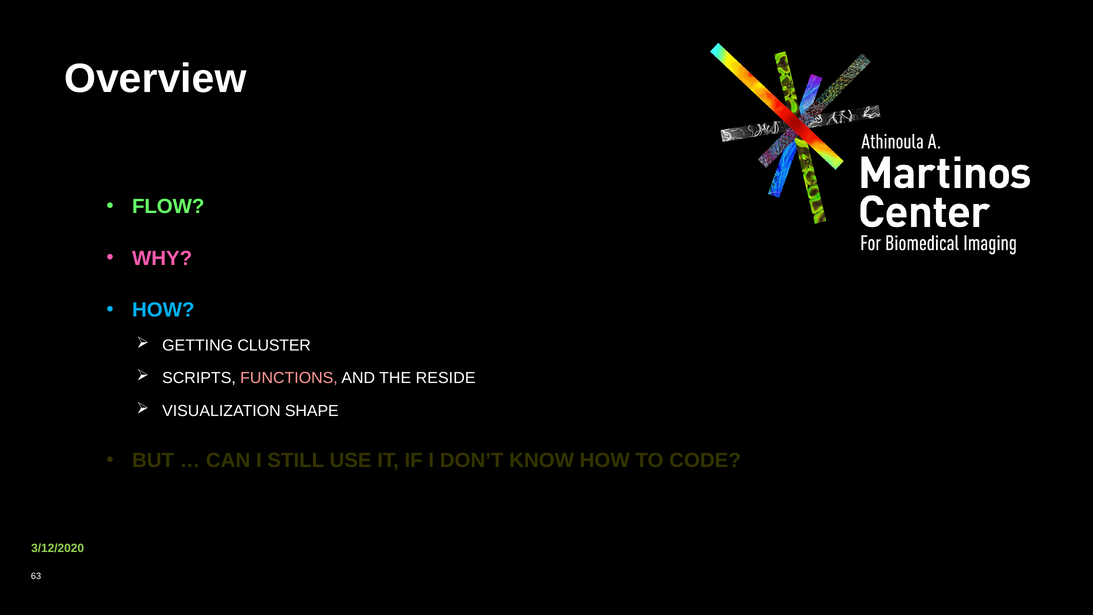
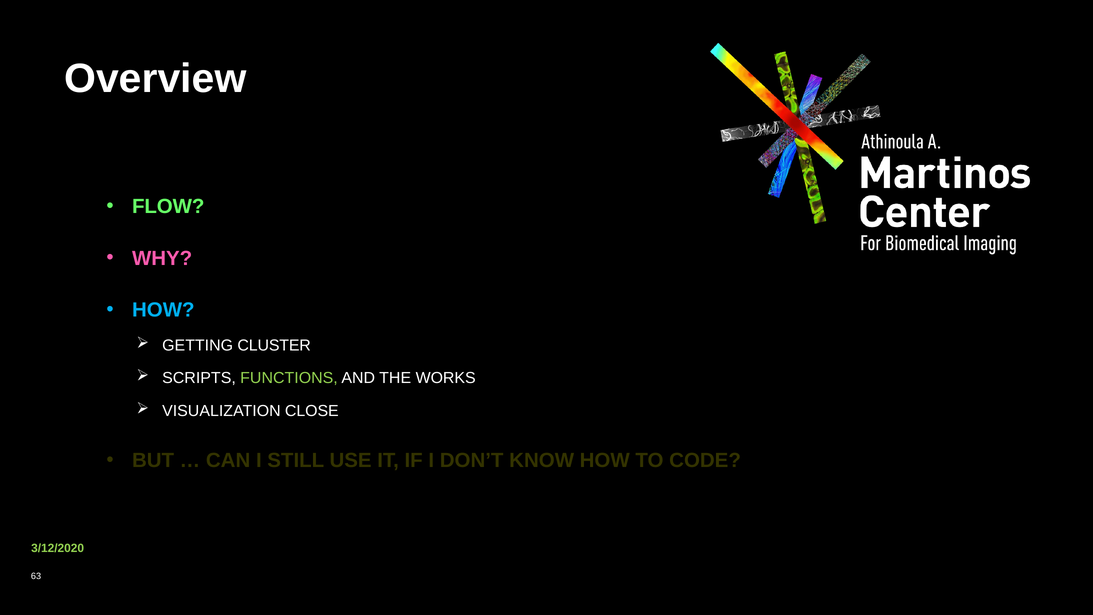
FUNCTIONS colour: pink -> light green (289, 378)
RESIDE: RESIDE -> WORKS (446, 378)
SHAPE: SHAPE -> CLOSE (312, 411)
